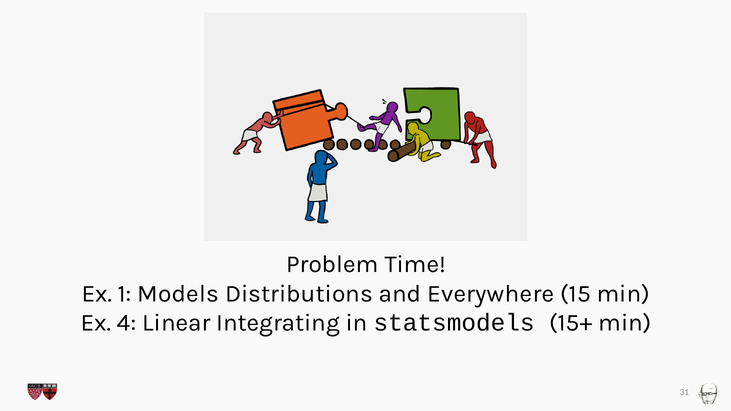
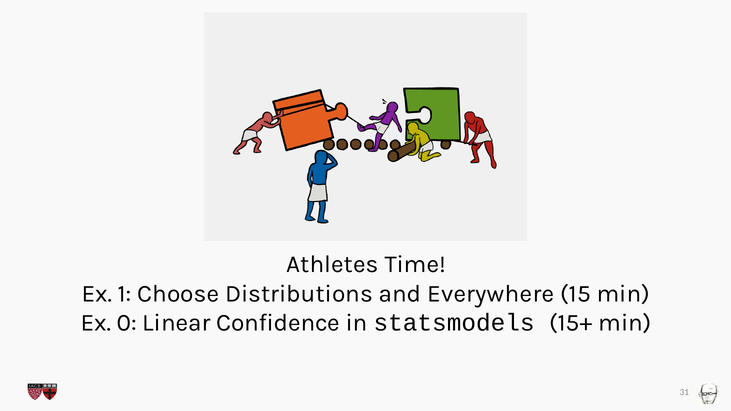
Problem: Problem -> Athletes (332, 265)
Models: Models -> Choose (178, 294)
4: 4 -> 0 (127, 323)
Integrating: Integrating -> Confidence (278, 323)
